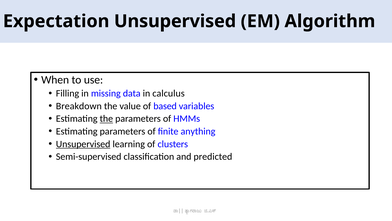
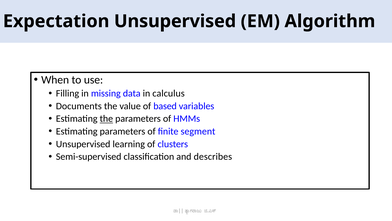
Breakdown: Breakdown -> Documents (79, 106)
anything: anything -> segment (198, 131)
Unsupervised underline: present -> none (83, 144)
predicted: predicted -> describes (213, 156)
